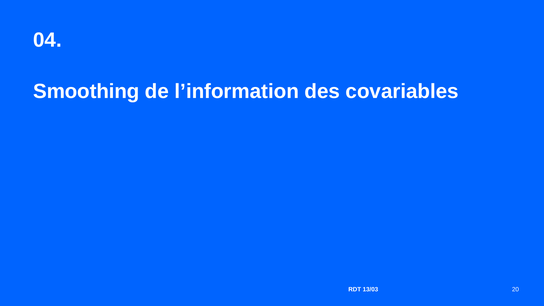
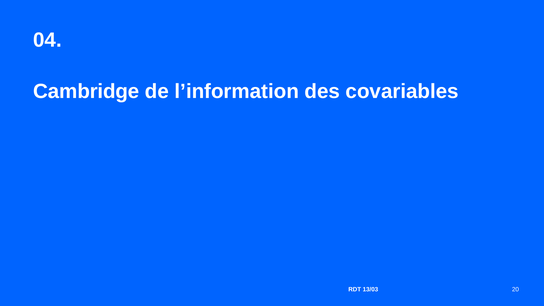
Smoothing: Smoothing -> Cambridge (86, 91)
